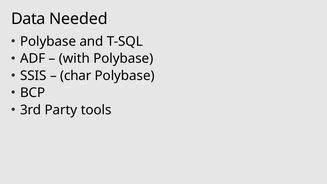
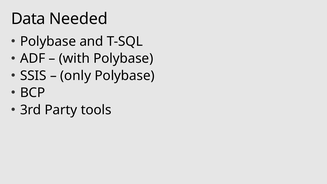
char: char -> only (76, 76)
